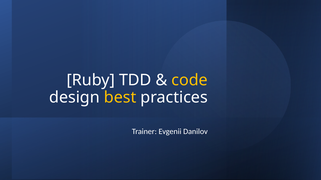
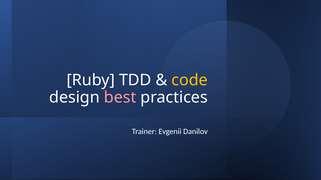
best colour: yellow -> pink (120, 98)
